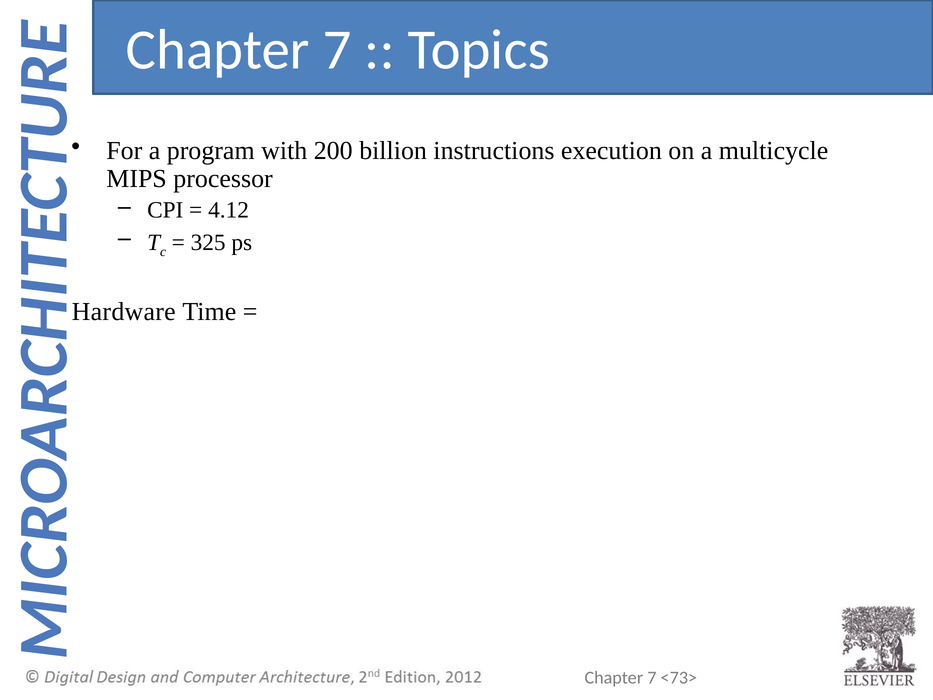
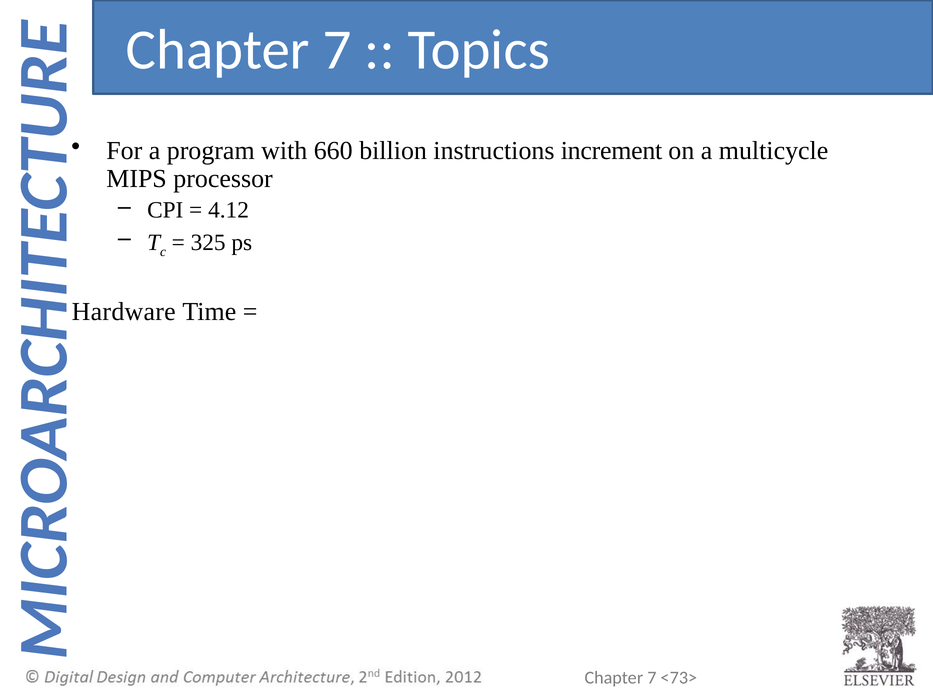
200: 200 -> 660 (333, 151)
execution: execution -> increment (612, 151)
